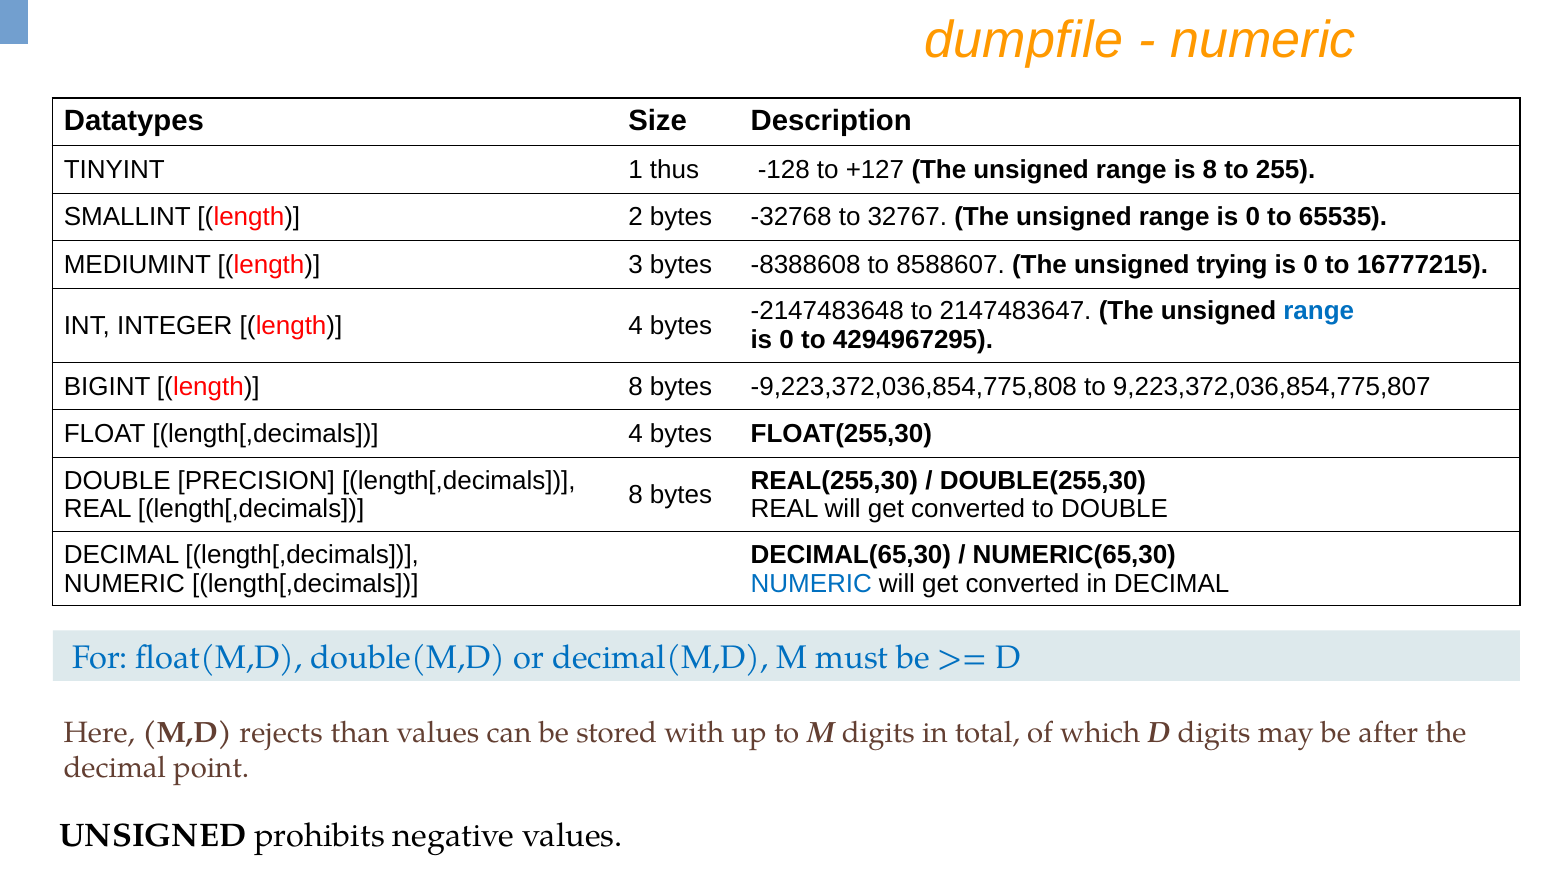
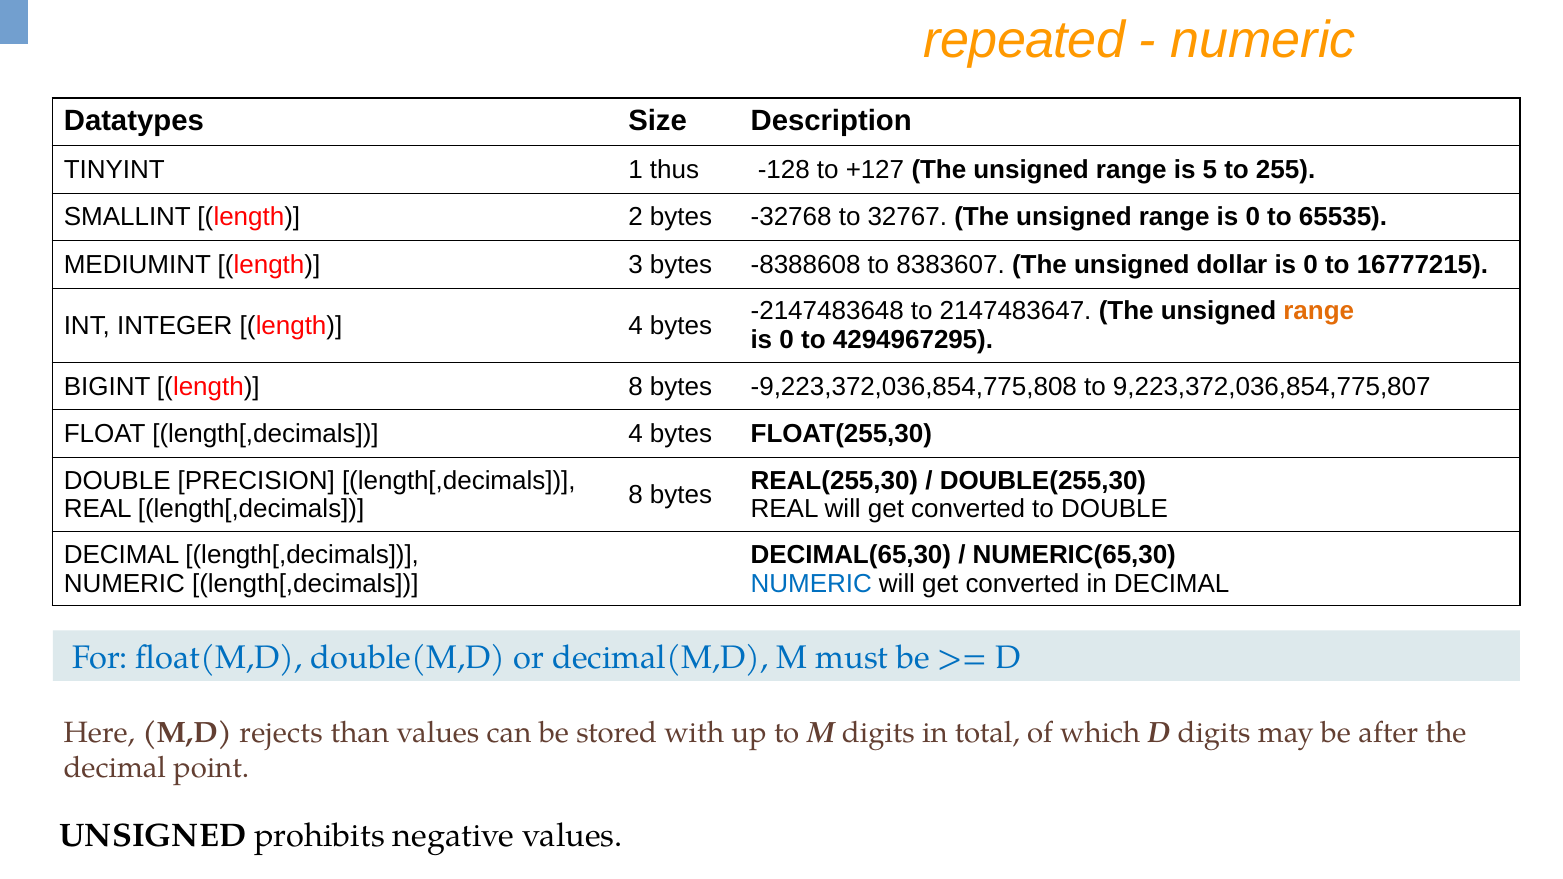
dumpfile: dumpfile -> repeated (1024, 41)
is 8: 8 -> 5 (1210, 170)
8588607: 8588607 -> 8383607 (951, 265)
trying: trying -> dollar (1232, 265)
range colour: blue -> orange (1319, 311)
